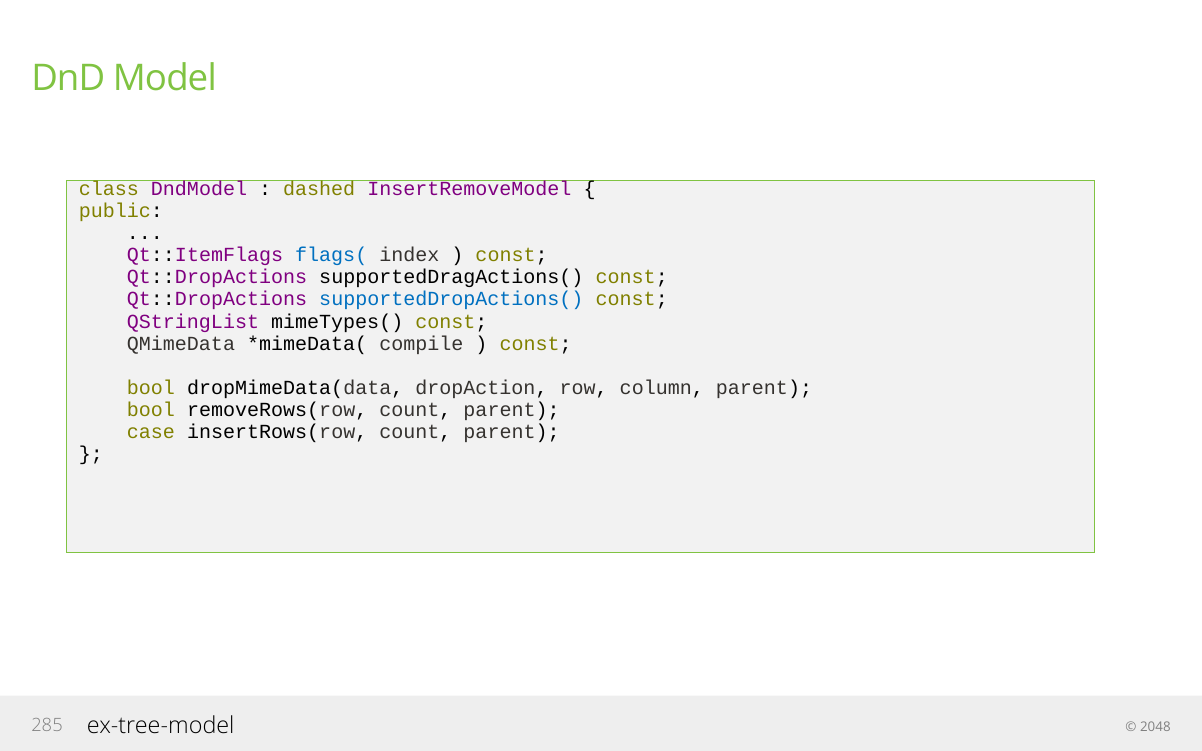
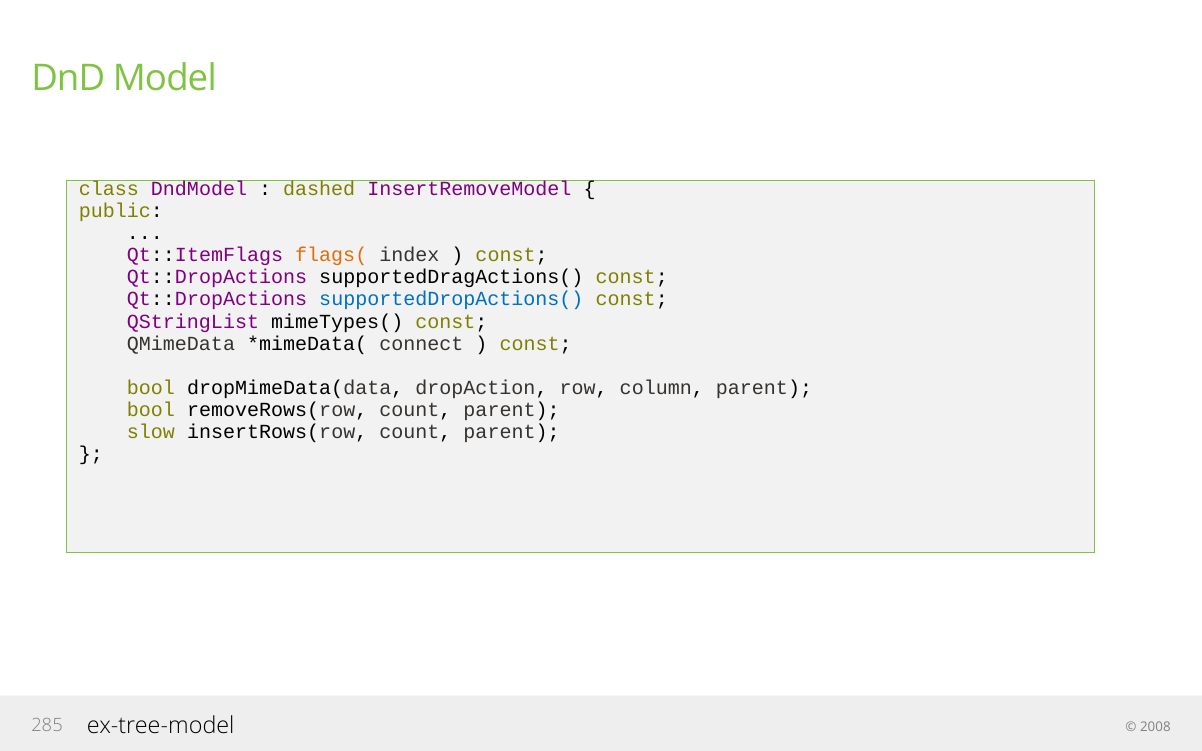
flags( colour: blue -> orange (331, 255)
compile: compile -> connect (421, 344)
case: case -> slow (151, 432)
2048: 2048 -> 2008 (1155, 727)
